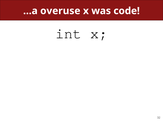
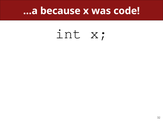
overuse: overuse -> because (60, 11)
